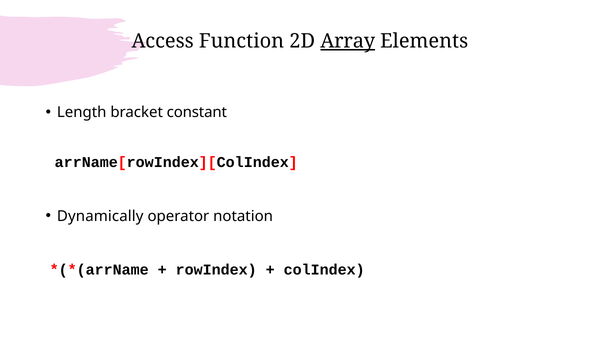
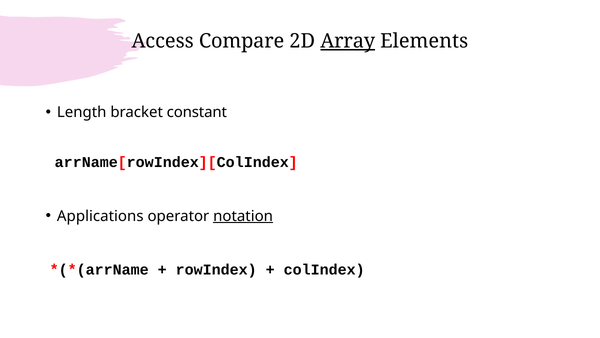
Function: Function -> Compare (242, 41)
Dynamically: Dynamically -> Applications (100, 216)
notation underline: none -> present (243, 216)
